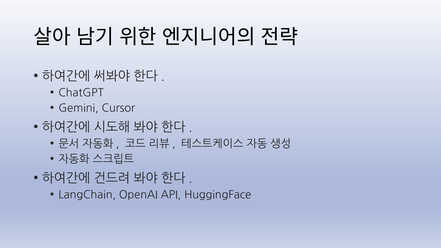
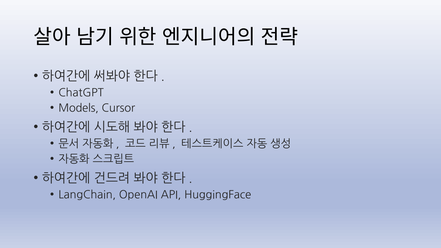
Gemini: Gemini -> Models (79, 108)
